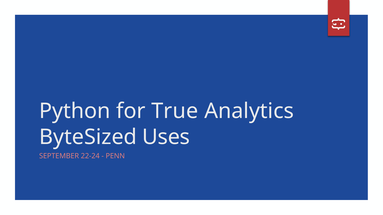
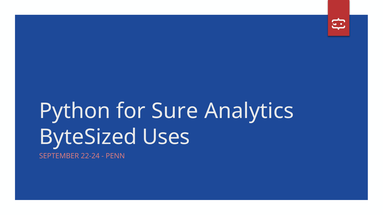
True: True -> Sure (175, 111)
